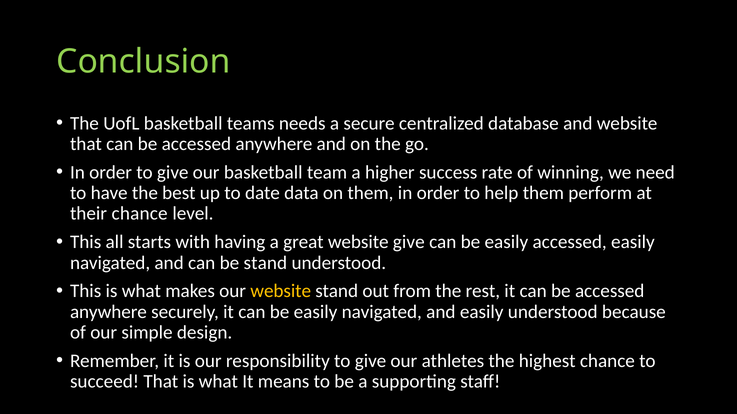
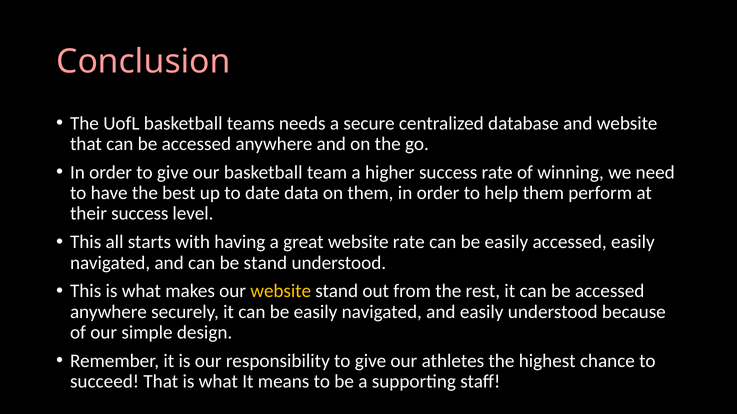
Conclusion colour: light green -> pink (143, 62)
their chance: chance -> success (140, 214)
website give: give -> rate (409, 242)
